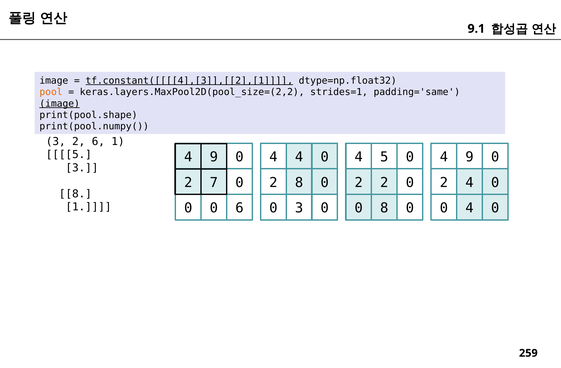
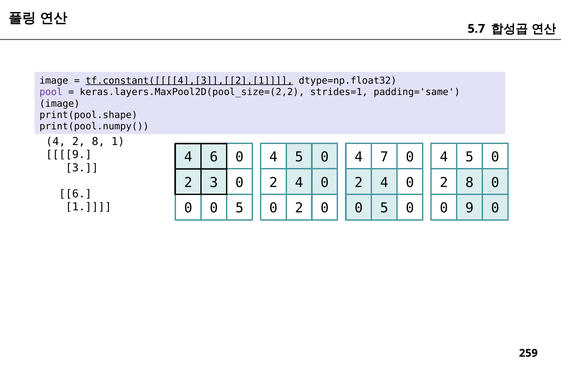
9.1: 9.1 -> 5.7 (476, 29)
pool colour: orange -> purple (51, 92)
image underline: present -> none (60, 104)
3: 3 -> 4 (56, 142)
6: 6 -> 8 (98, 142)
5: 5 -> 9 (69, 155)
9: 9 -> 6 (214, 157)
4: 4 -> 5 (299, 157)
4 5: 5 -> 7 (384, 157)
9: 9 -> 5 (469, 157)
2 7: 7 -> 3 (214, 183)
8: 8 -> 4 (299, 183)
2: 2 -> 4 (384, 183)
4: 4 -> 8 (469, 183)
8: 8 -> 6 (75, 194)
6: 6 -> 5 (239, 208)
0 3: 3 -> 2 (299, 208)
8: 8 -> 5 (384, 208)
4: 4 -> 9 (469, 208)
